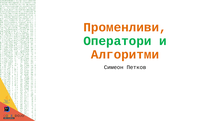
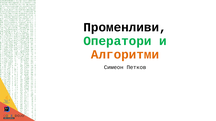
Променливи colour: orange -> black (125, 27)
